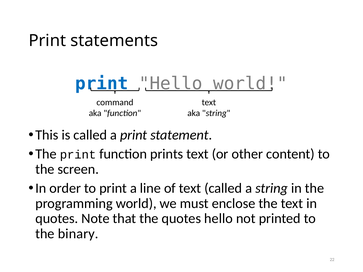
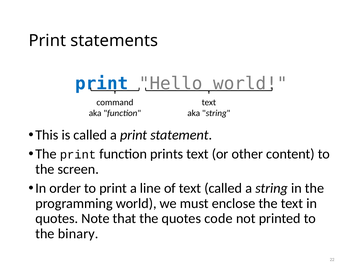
quotes hello: hello -> code (218, 219)
